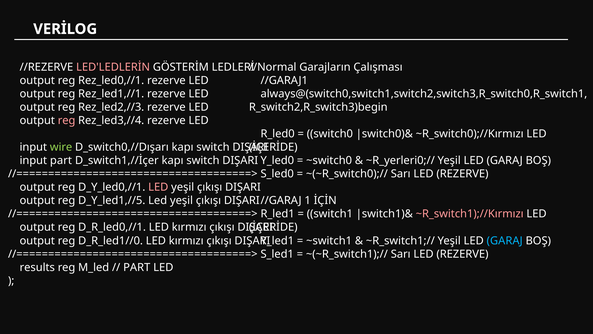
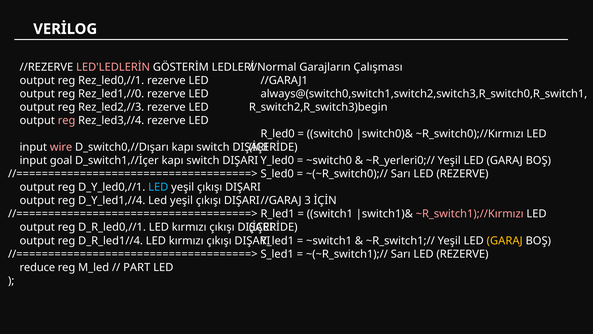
Rez_led1,//1: Rez_led1,//1 -> Rez_led1,//0 (111, 94)
wire colour: light green -> pink (61, 147)
input part: part -> goal (61, 160)
LED colour: pink -> light blue (158, 187)
D_Y_led1,//5: D_Y_led1,//5 -> D_Y_led1,//4 (112, 200)
1: 1 -> 3 (308, 200)
D_R_led1//0: D_R_led1//0 -> D_R_led1//4 (111, 240)
GARAJ colour: light blue -> yellow (505, 240)
results: results -> reduce (37, 267)
